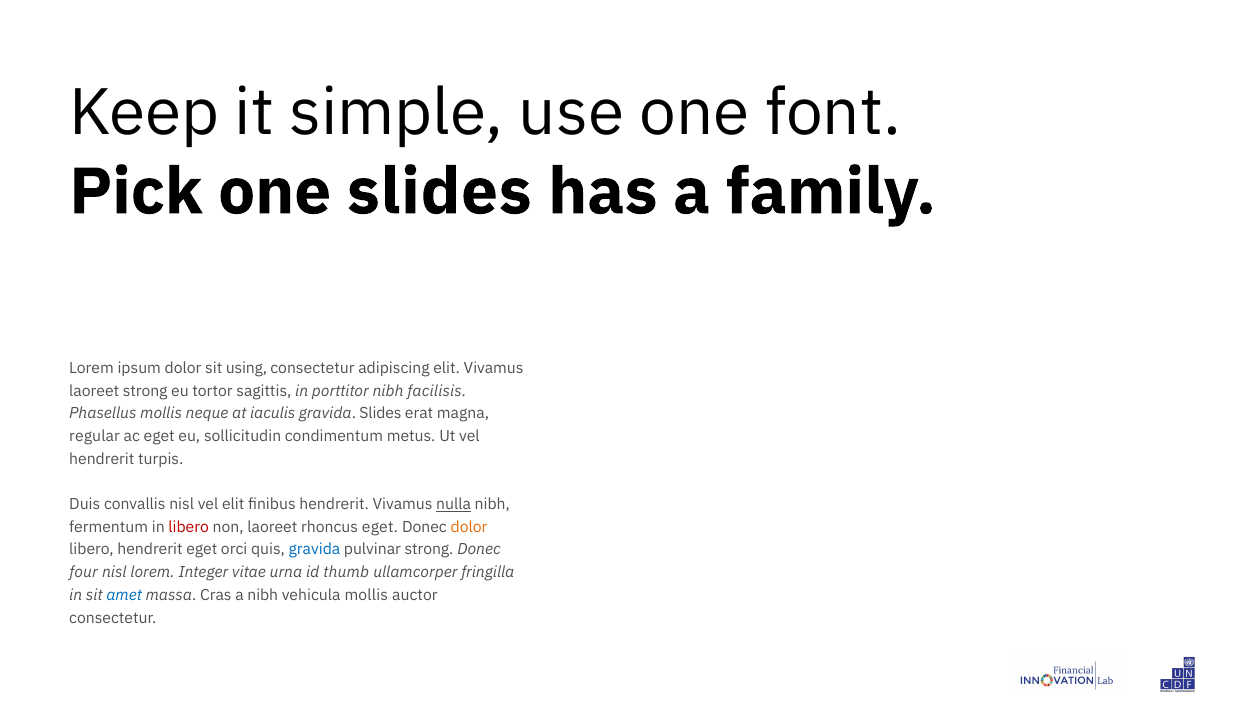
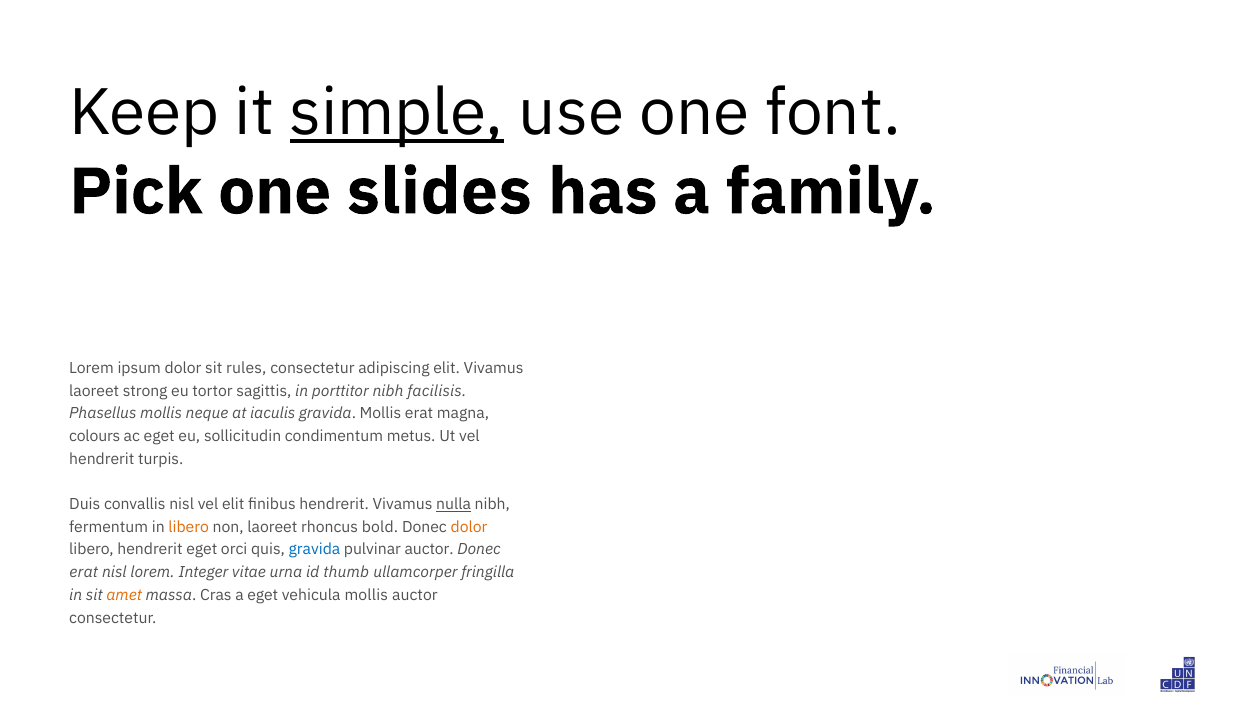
simple underline: none -> present (397, 113)
using: using -> rules (246, 368)
gravida Slides: Slides -> Mollis (380, 414)
regular: regular -> colours (95, 436)
libero colour: red -> orange (189, 527)
rhoncus eget: eget -> bold (380, 527)
pulvinar strong: strong -> auctor (429, 550)
four: four -> erat (84, 572)
amet colour: blue -> orange (124, 595)
a nibh: nibh -> eget (263, 595)
